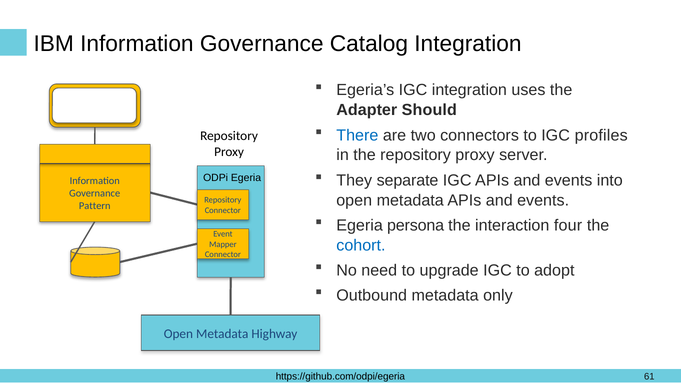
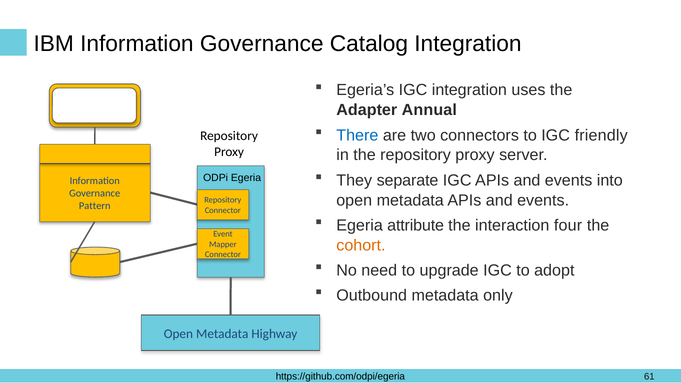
Should: Should -> Annual (429, 110)
profiles: profiles -> friendly (601, 135)
persona: persona -> attribute (416, 225)
cohort colour: blue -> orange (361, 245)
